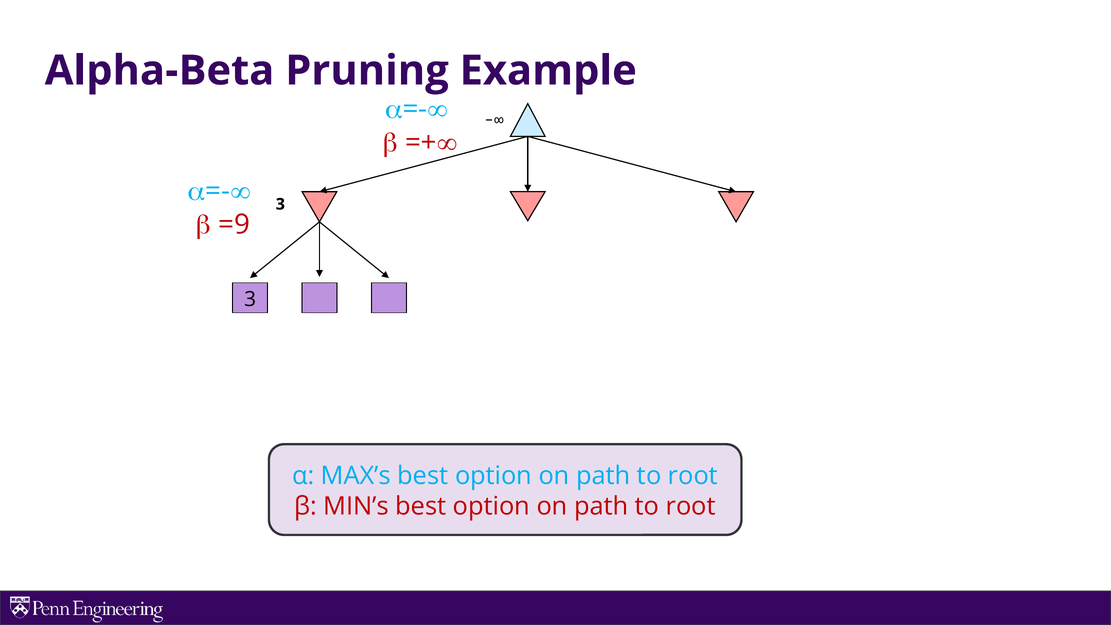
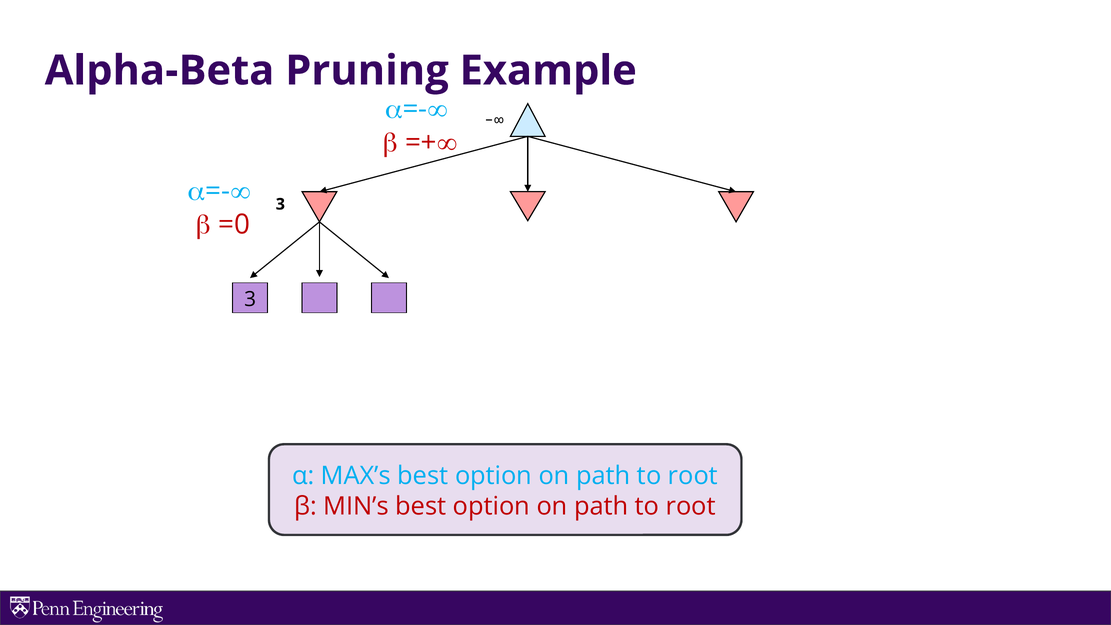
=9: =9 -> =0 (234, 224)
